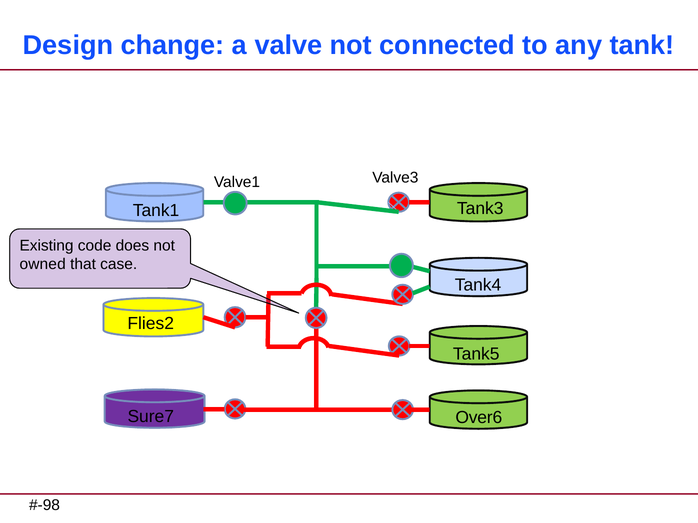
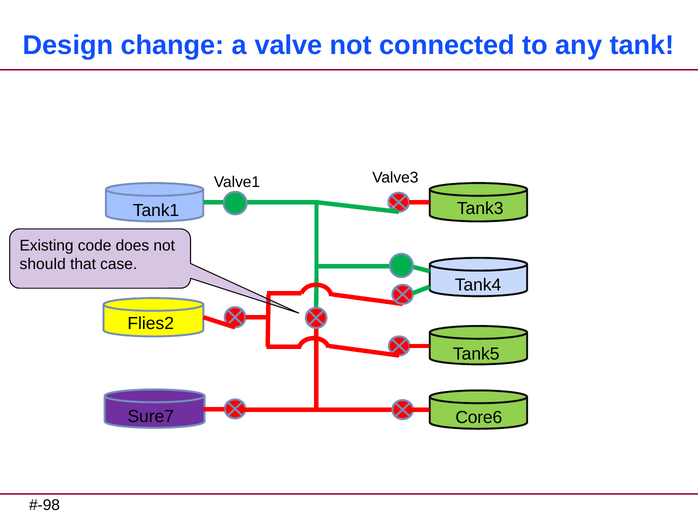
owned: owned -> should (43, 264)
Over6: Over6 -> Core6 (479, 418)
